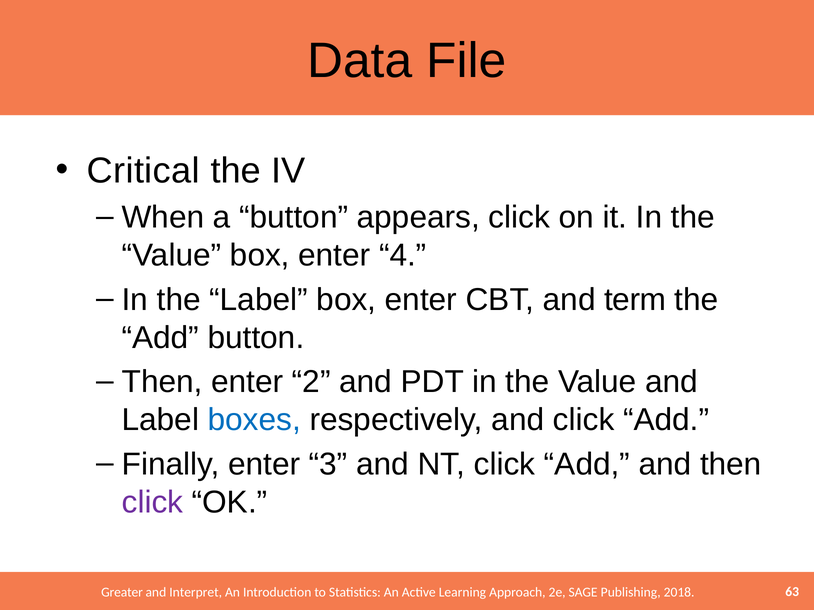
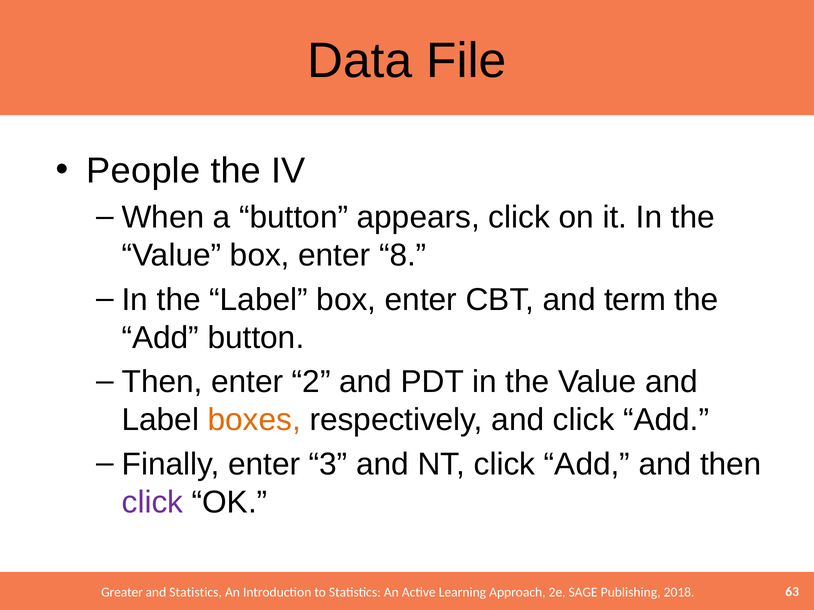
Critical: Critical -> People (143, 171)
4: 4 -> 8 (403, 256)
boxes colour: blue -> orange (254, 420)
and Interpret: Interpret -> Statistics (196, 593)
